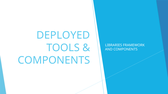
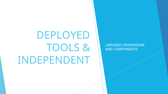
COMPONENTS: COMPONENTS -> INDEPENDENT (54, 61)
